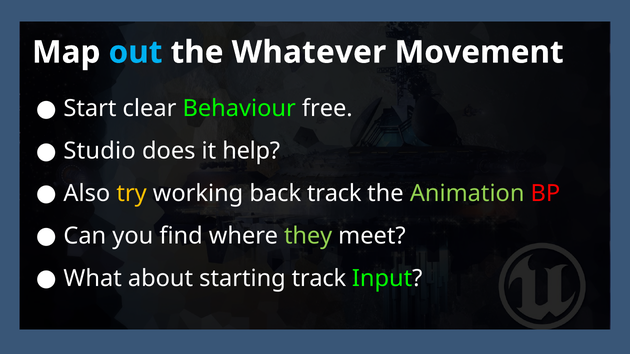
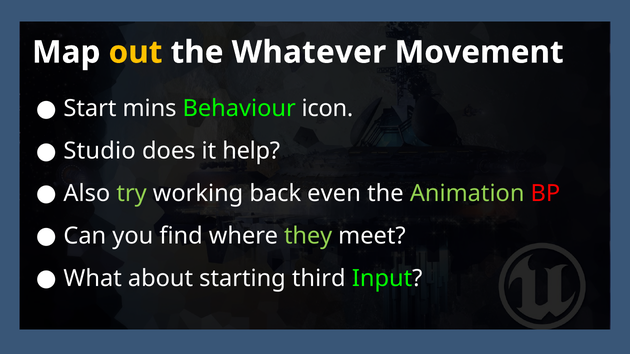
out colour: light blue -> yellow (136, 52)
clear: clear -> mins (150, 109)
free: free -> icon (327, 109)
try colour: yellow -> light green (132, 194)
back track: track -> even (334, 194)
starting track: track -> third (319, 279)
